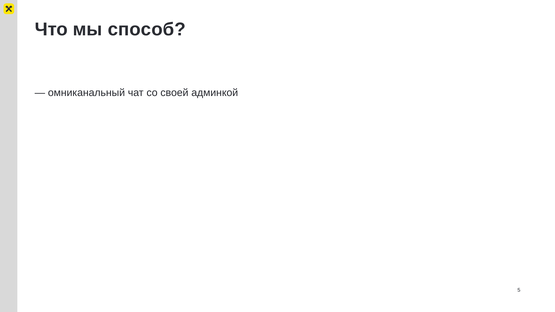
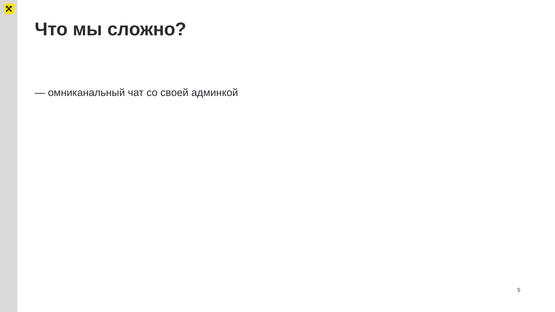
способ: способ -> сложно (147, 29)
